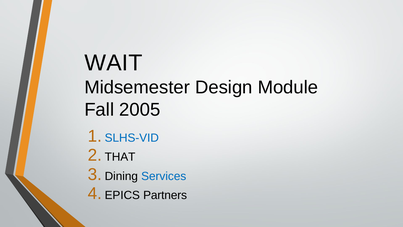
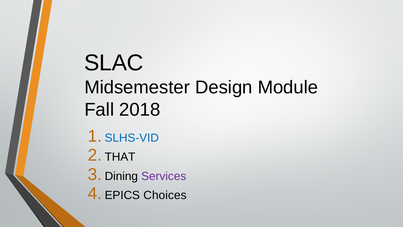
WAIT: WAIT -> SLAC (114, 63)
2005: 2005 -> 2018 (140, 110)
Services colour: blue -> purple (164, 176)
Partners: Partners -> Choices (165, 195)
